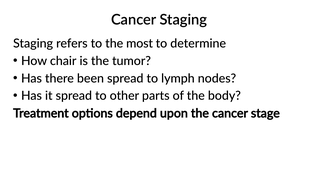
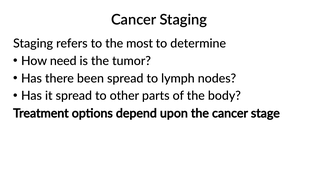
chair: chair -> need (63, 61)
